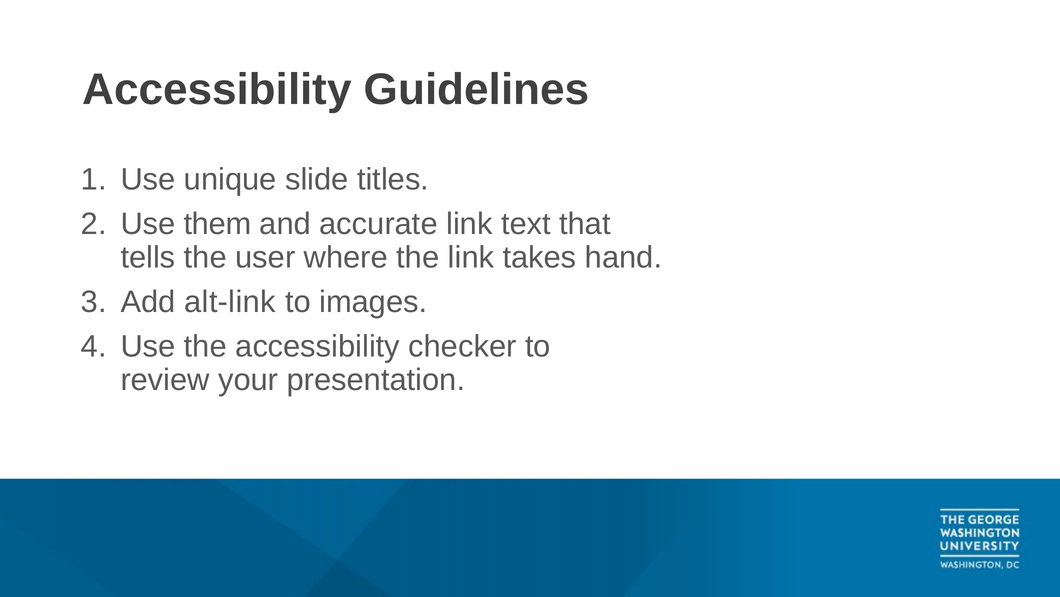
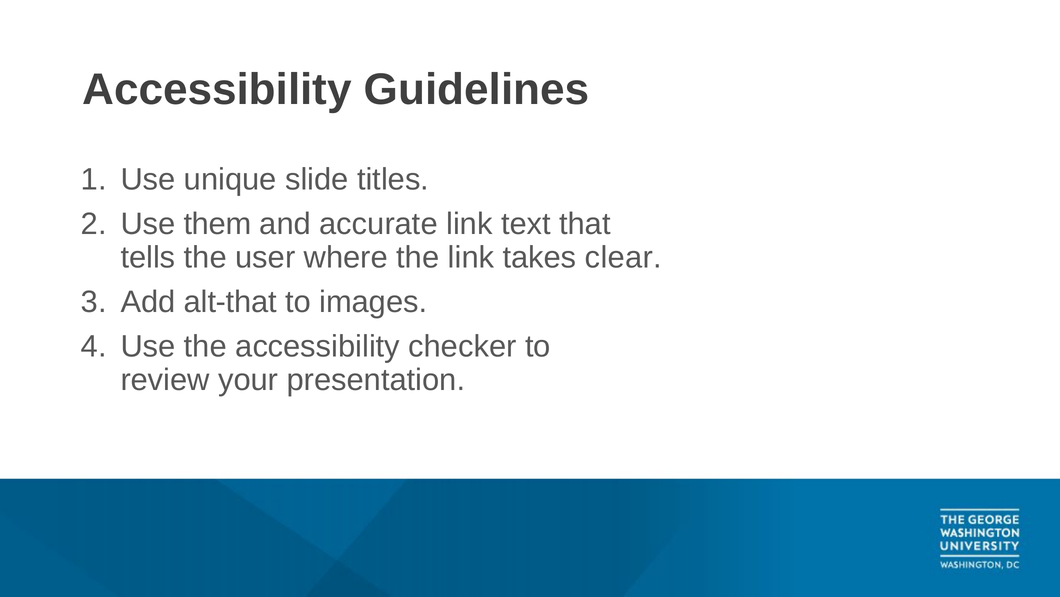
hand: hand -> clear (623, 257)
alt-link: alt-link -> alt-that (230, 302)
